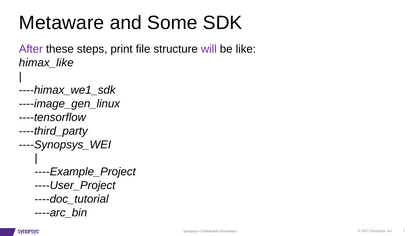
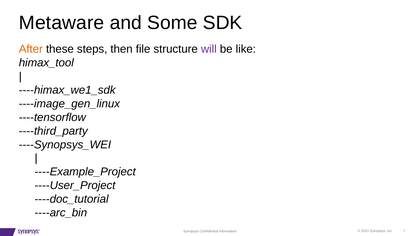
After colour: purple -> orange (31, 49)
print: print -> then (122, 49)
himax_like: himax_like -> himax_tool (46, 63)
